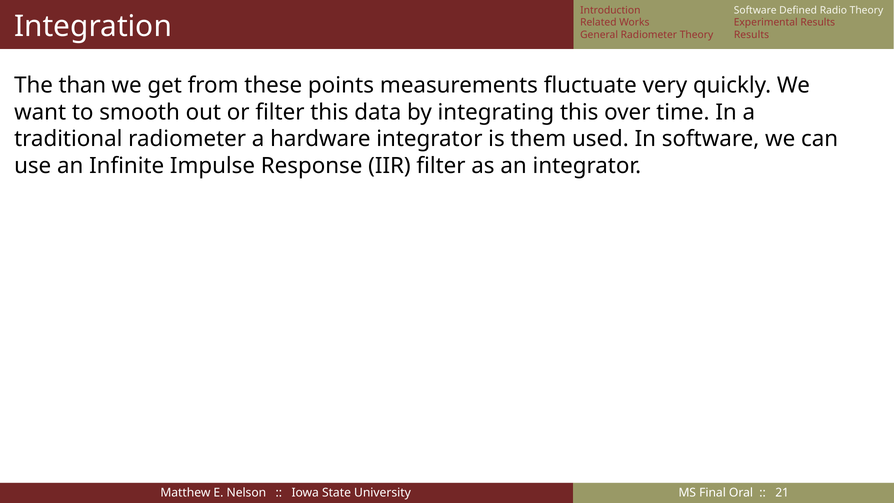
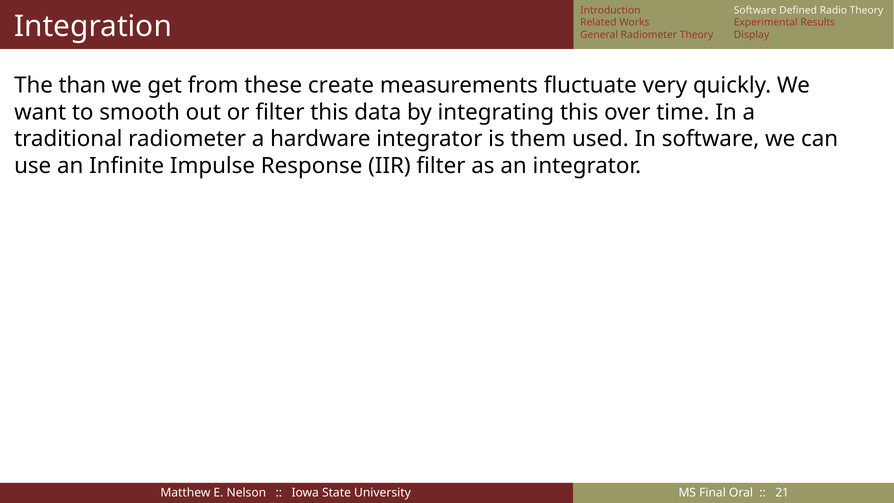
Results: Results -> Display (752, 35)
points: points -> create (341, 85)
